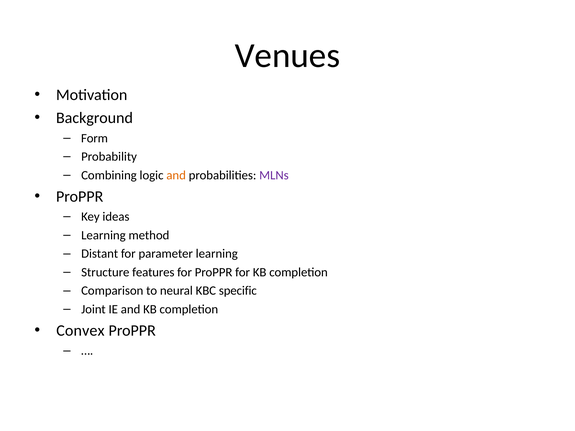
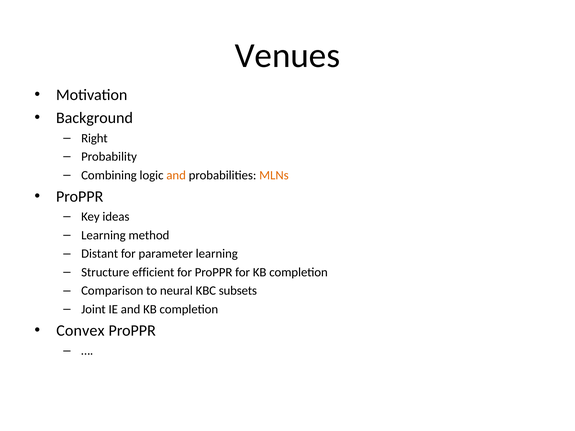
Form: Form -> Right (94, 138)
MLNs colour: purple -> orange (274, 175)
features: features -> efficient (153, 272)
specific: specific -> subsets (238, 291)
